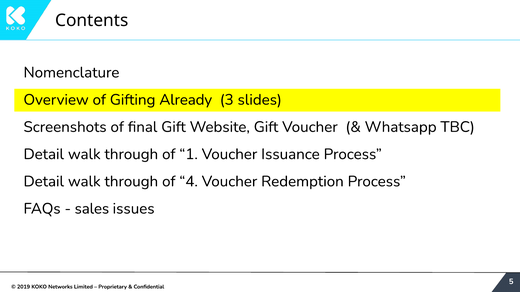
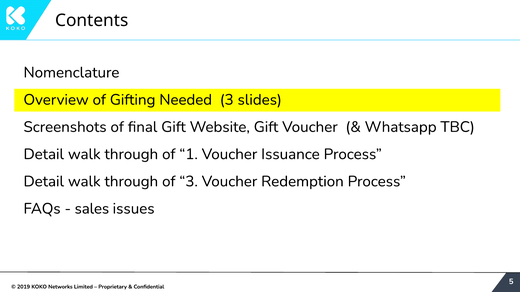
Already: Already -> Needed (186, 100)
of 4: 4 -> 3 (189, 182)
